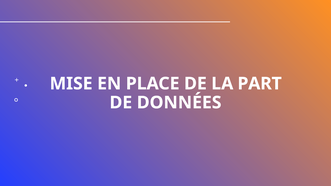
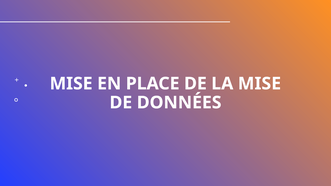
LA PART: PART -> MISE (259, 84)
